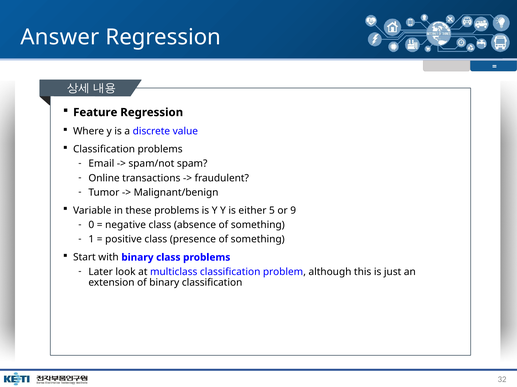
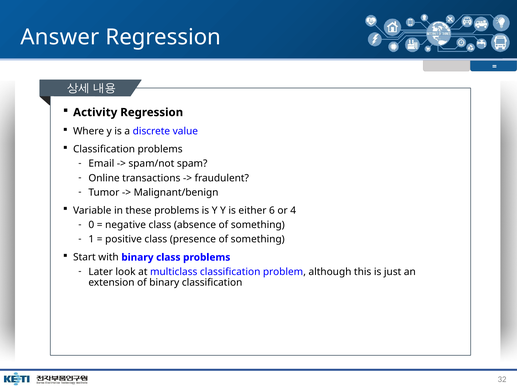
Feature: Feature -> Activity (95, 113)
5: 5 -> 6 (272, 211)
9: 9 -> 4 (293, 211)
